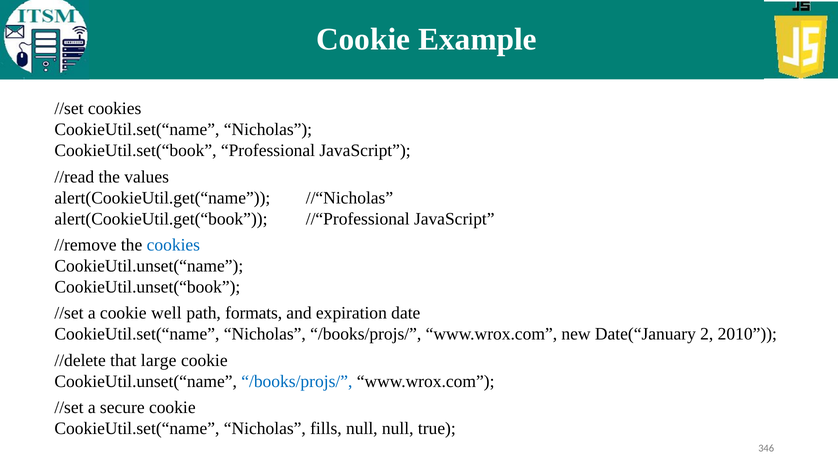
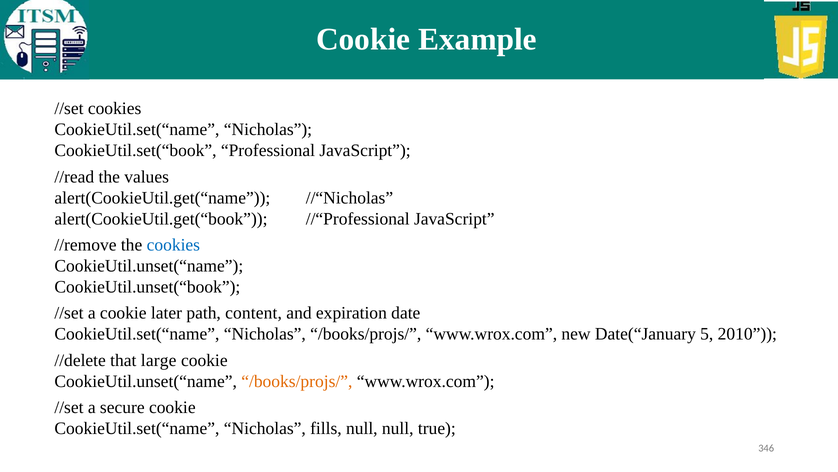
well: well -> later (166, 313)
formats: formats -> content (254, 313)
2: 2 -> 5 (707, 334)
/books/projs/ colour: blue -> orange (297, 381)
